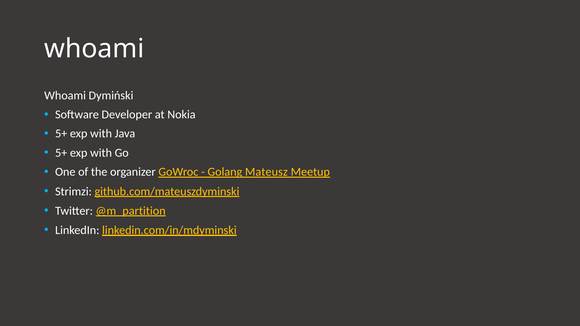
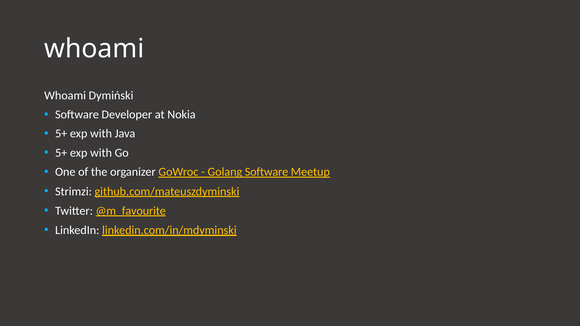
Golang Mateusz: Mateusz -> Software (267, 172)
@m_partition: @m_partition -> @m_favourite (131, 211)
